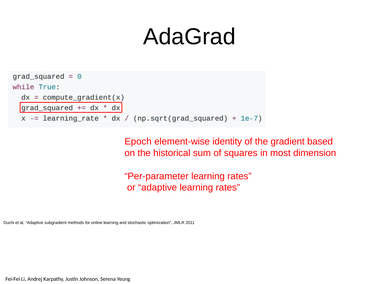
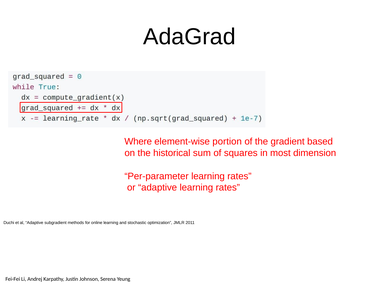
Epoch: Epoch -> Where (138, 142)
identity: identity -> portion (227, 142)
